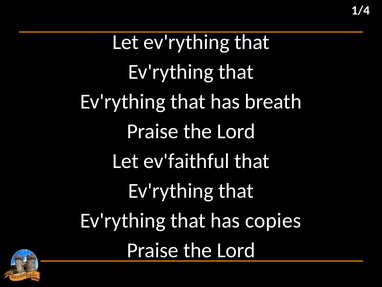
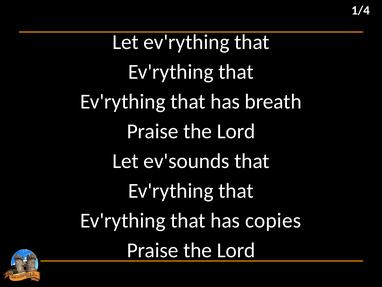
ev'faithful: ev'faithful -> ev'sounds (186, 161)
